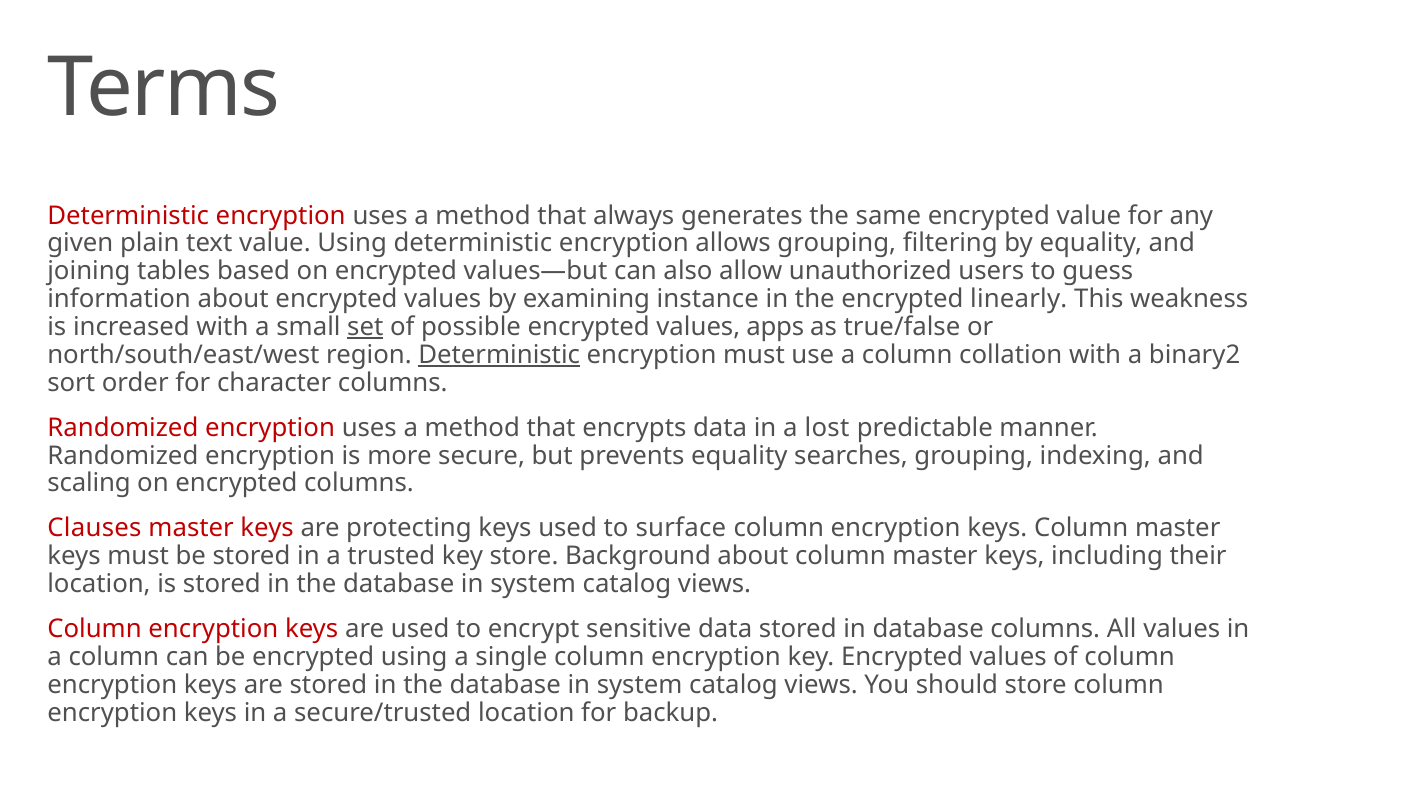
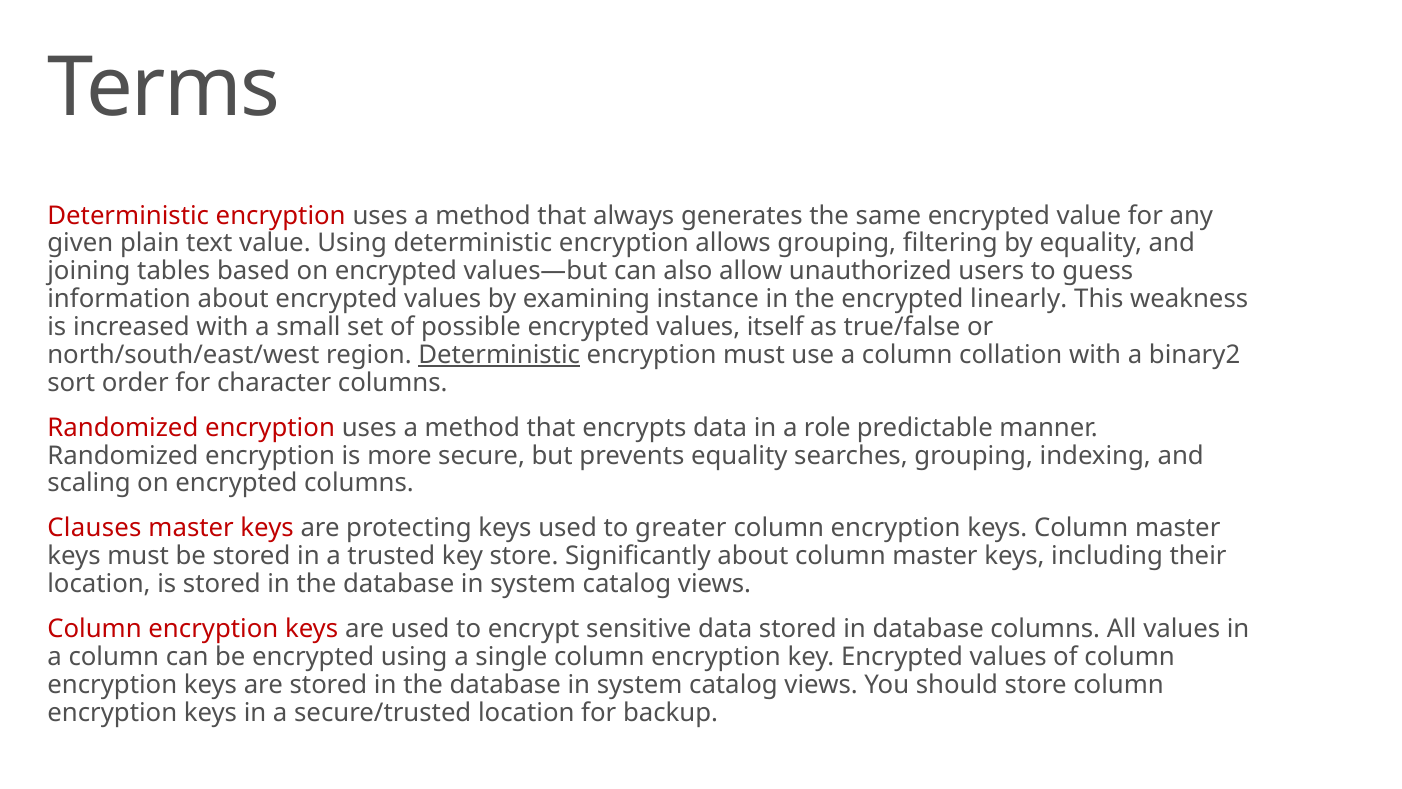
set underline: present -> none (365, 327)
apps: apps -> itself (775, 327)
lost: lost -> role (827, 427)
surface: surface -> greater (681, 528)
Background: Background -> Significantly (638, 556)
